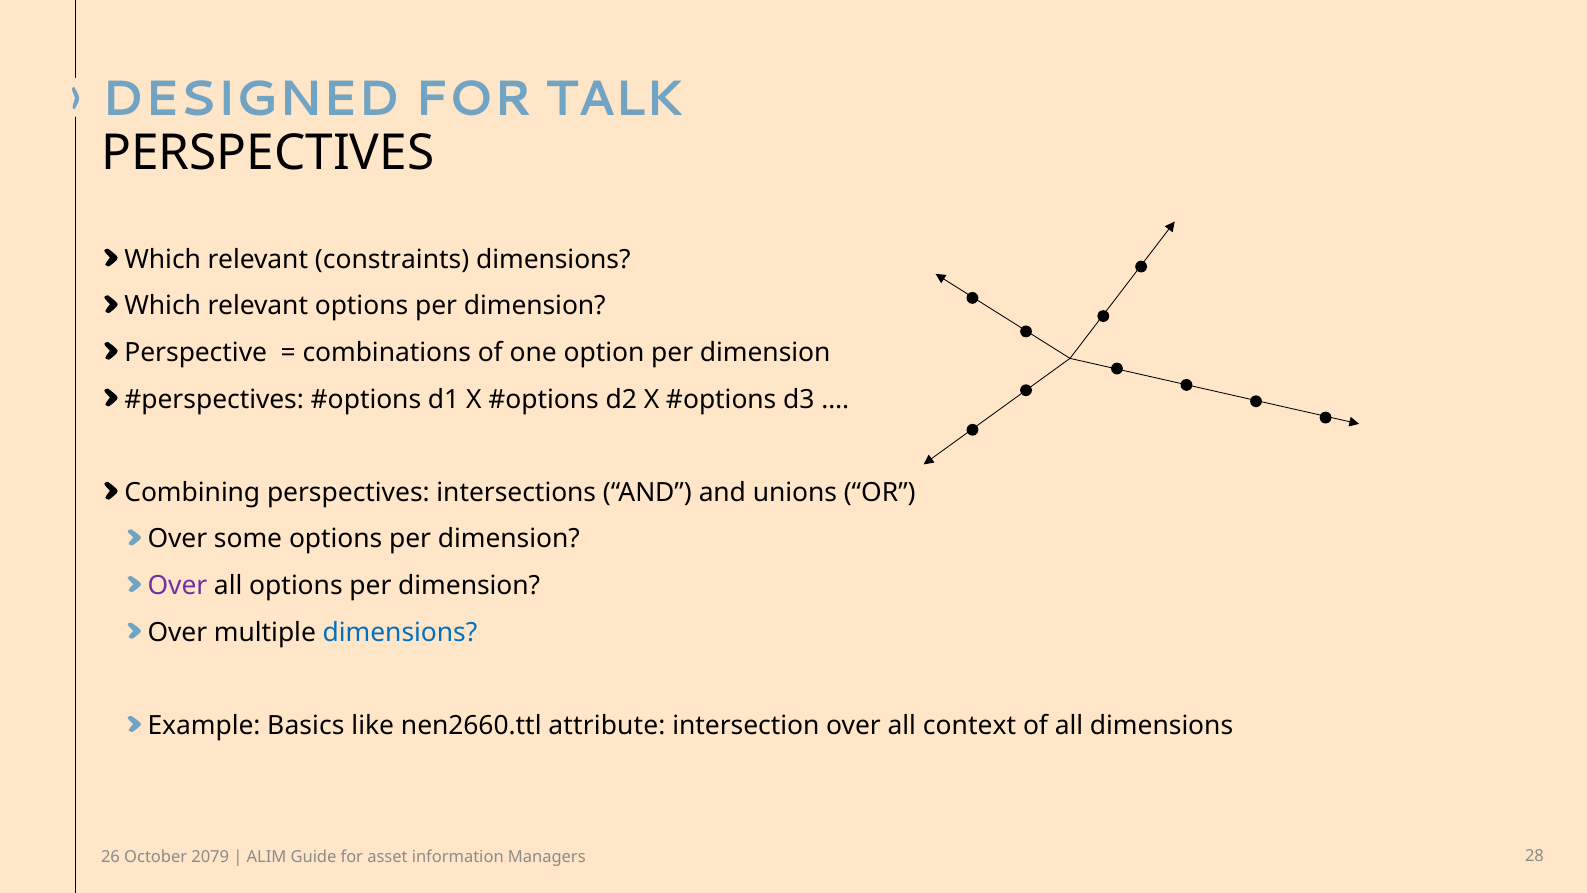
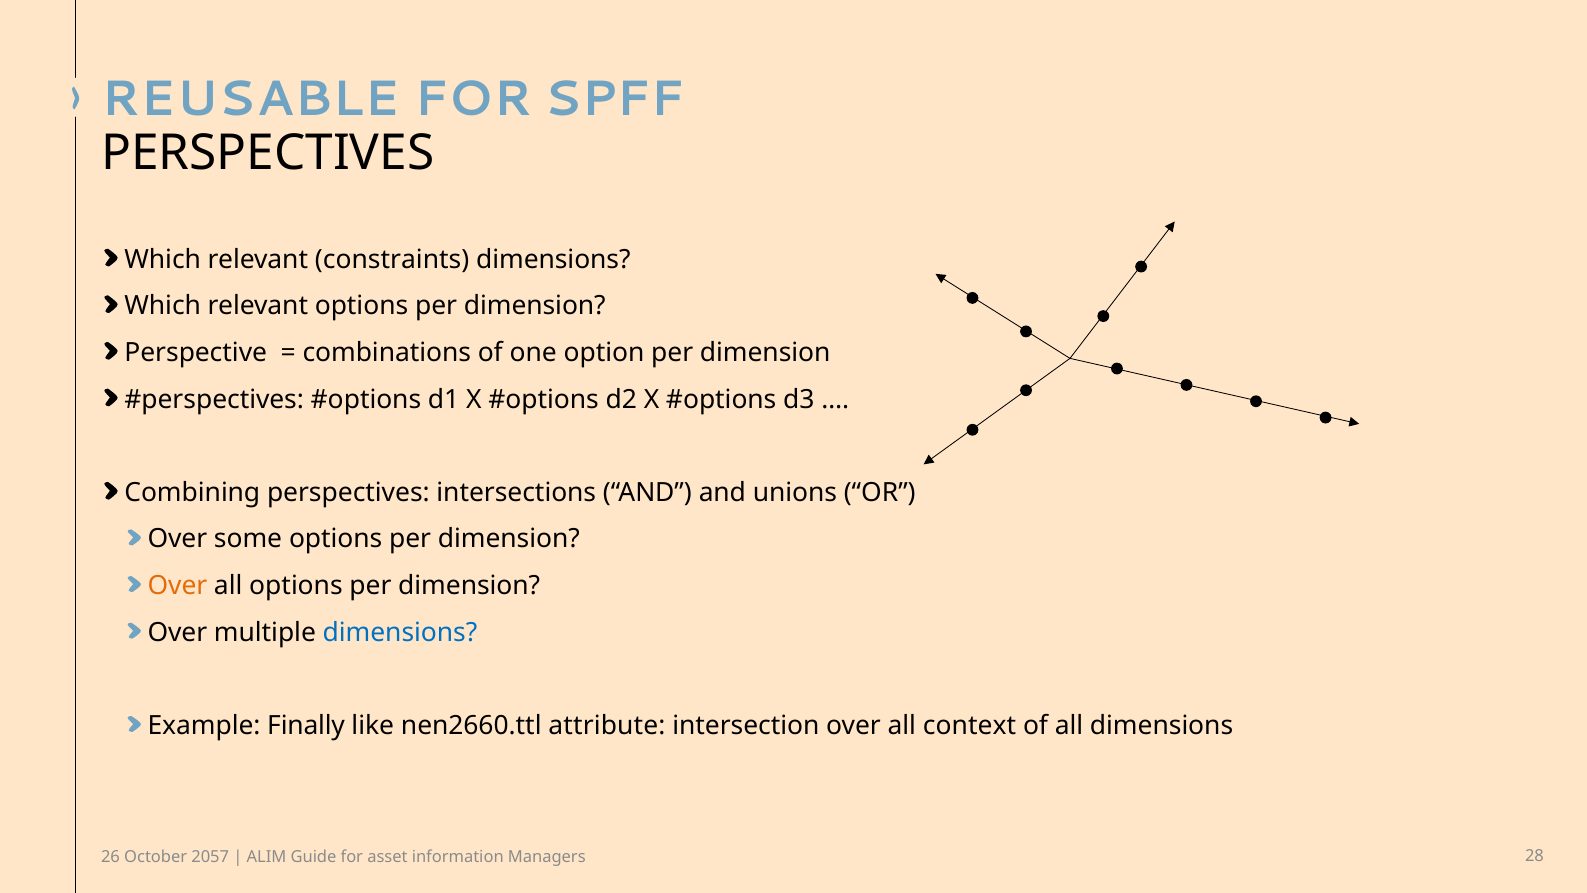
DESIGNED: DESIGNED -> REUSABLE (251, 99)
TALK: TALK -> SPFF (615, 99)
Over colour: purple -> orange (177, 586)
Basics: Basics -> Finally (306, 726)
2079: 2079 -> 2057 (210, 857)
